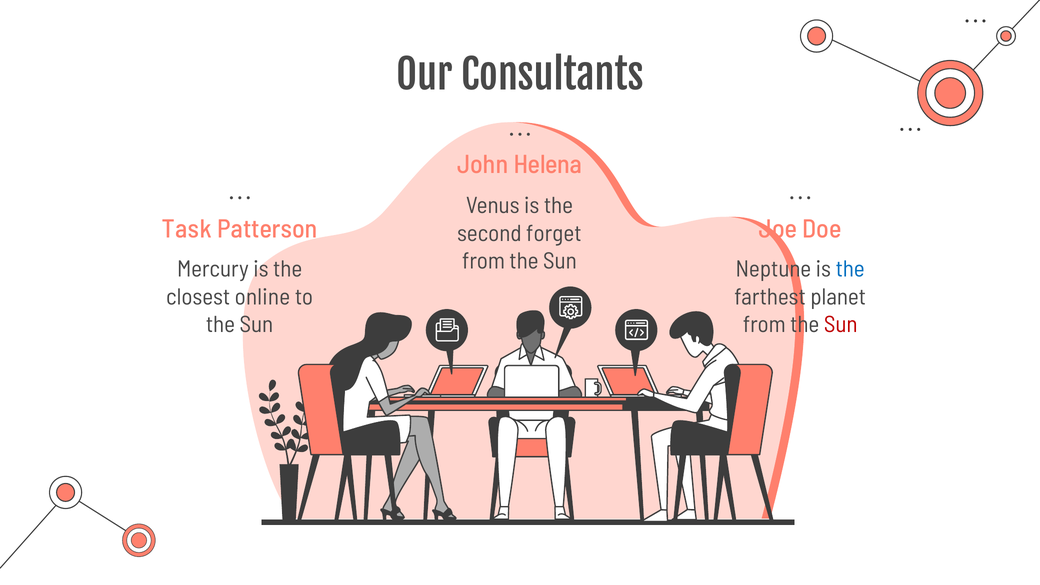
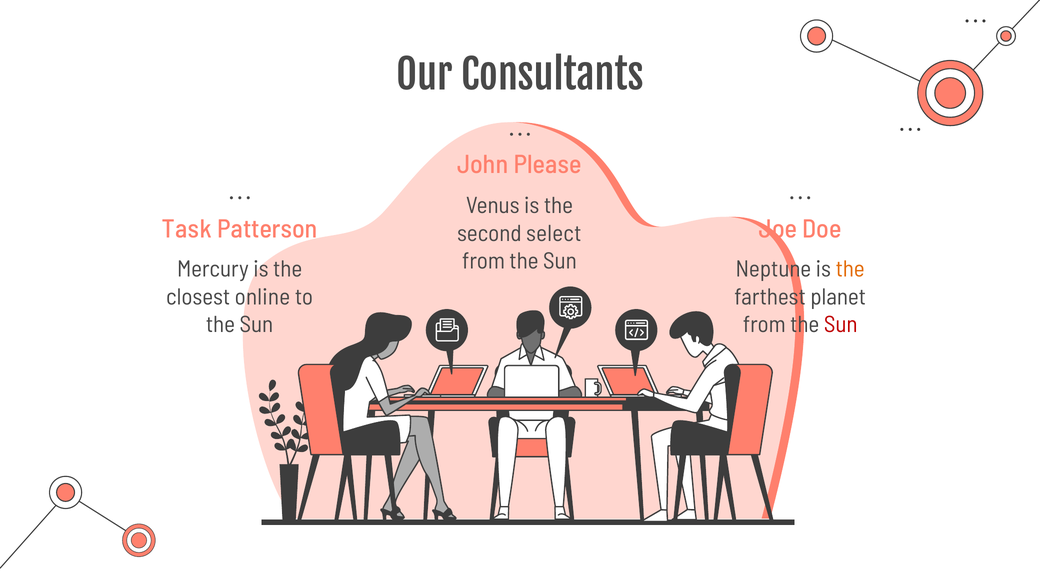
Helena: Helena -> Please (548, 165)
forget: forget -> select (554, 234)
the colour: blue -> orange (850, 269)
